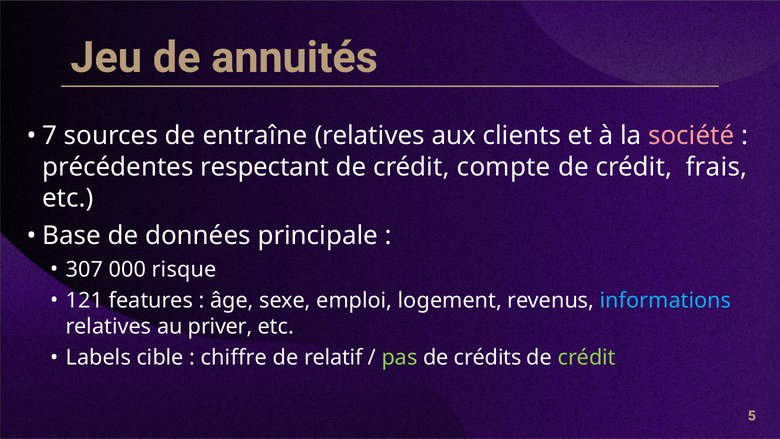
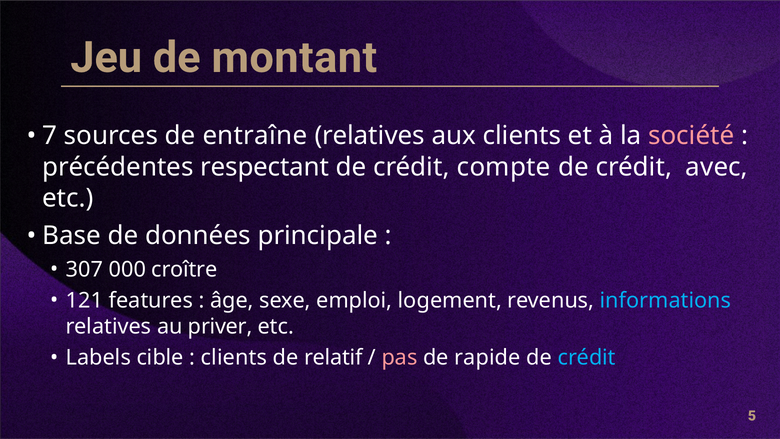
annuités: annuités -> montant (294, 58)
frais: frais -> avec (717, 167)
risque: risque -> croître (184, 269)
chiffre: chiffre -> clients (234, 358)
pas colour: light green -> pink (399, 358)
crédits: crédits -> rapide (487, 358)
crédit colour: light green -> light blue (587, 358)
